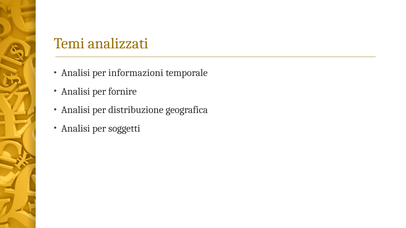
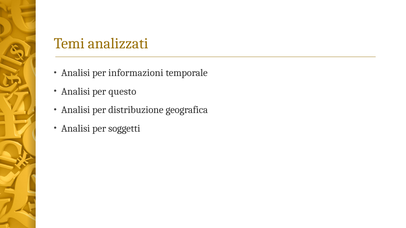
fornire: fornire -> questo (122, 92)
